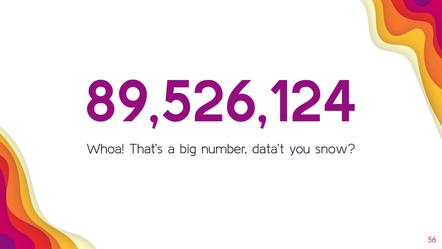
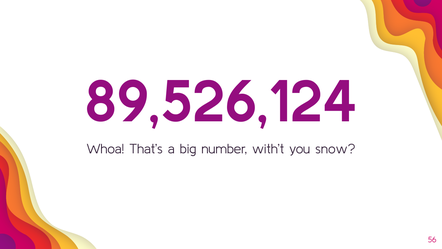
data’t: data’t -> with’t (268, 149)
